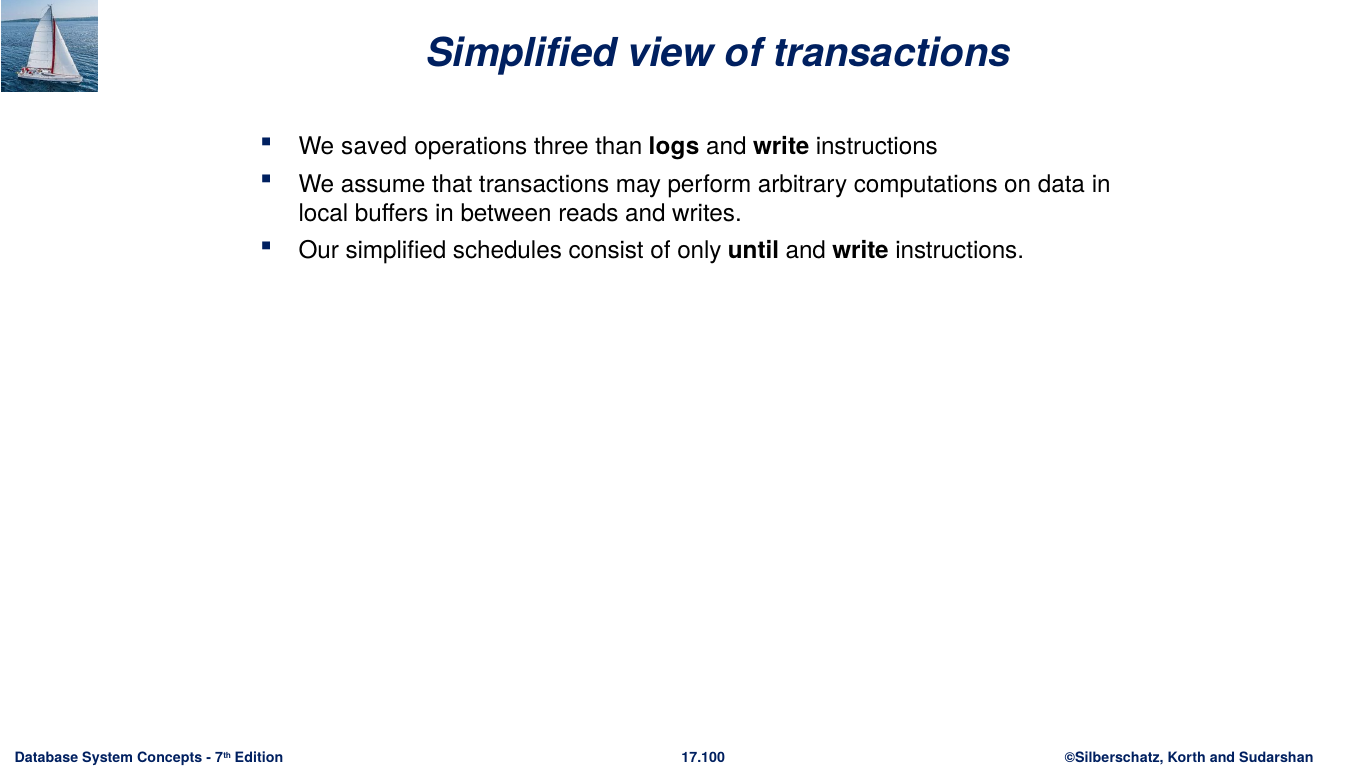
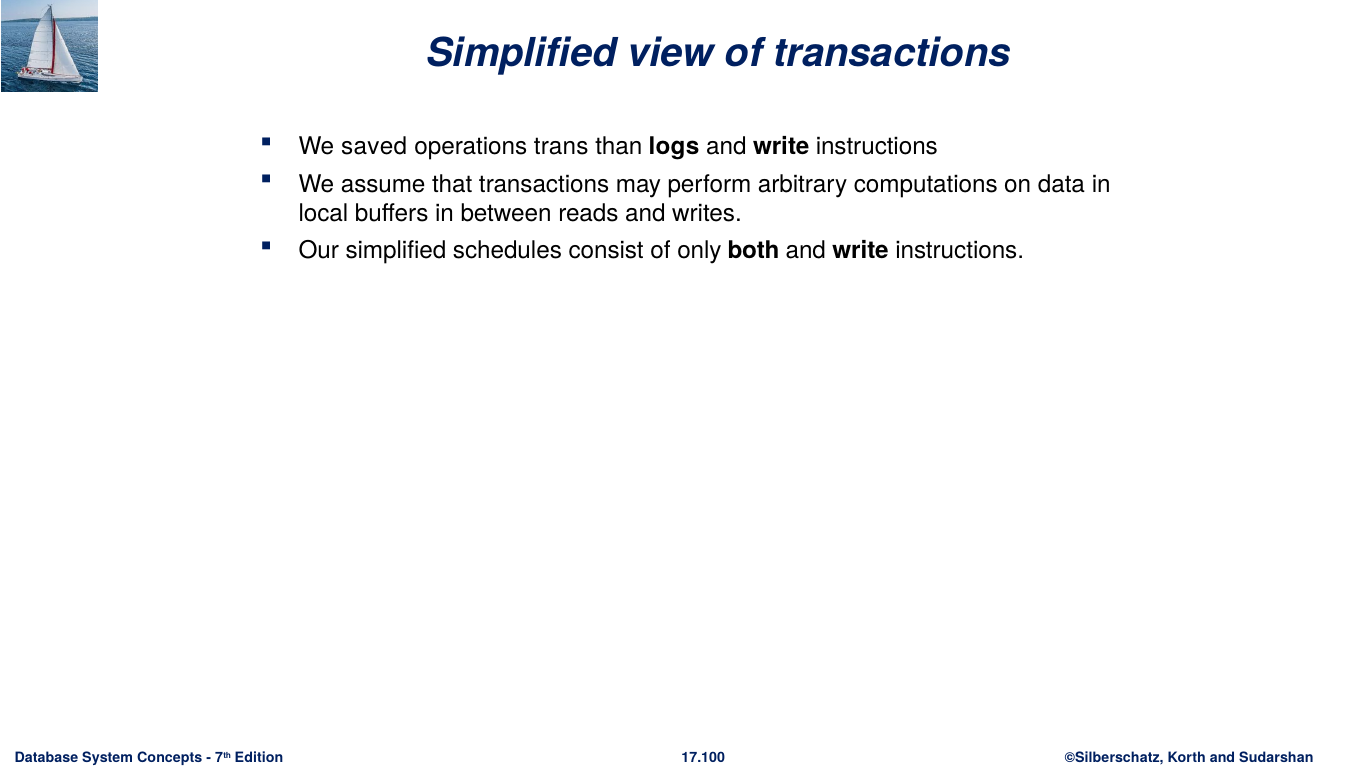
three: three -> trans (561, 147)
until: until -> both (754, 251)
